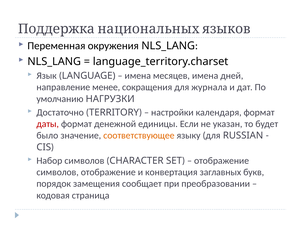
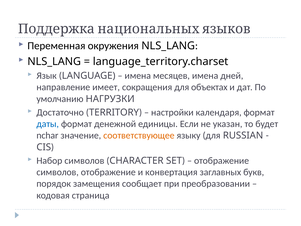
менее: менее -> имеет (106, 87)
журнала: журнала -> объектах (209, 87)
даты colour: red -> blue (48, 124)
было: было -> nchar (47, 135)
